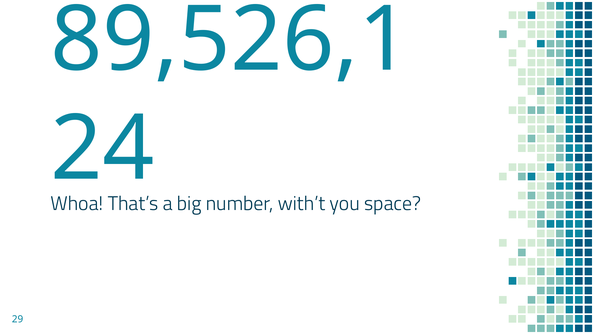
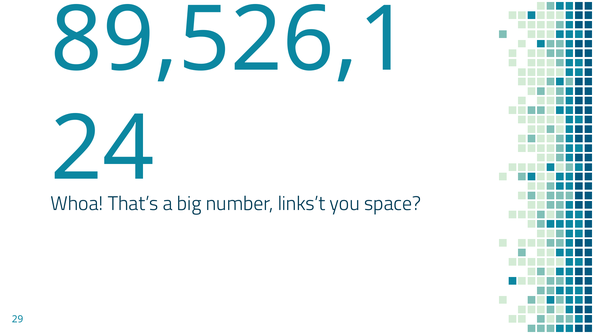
with’t: with’t -> links’t (302, 204)
